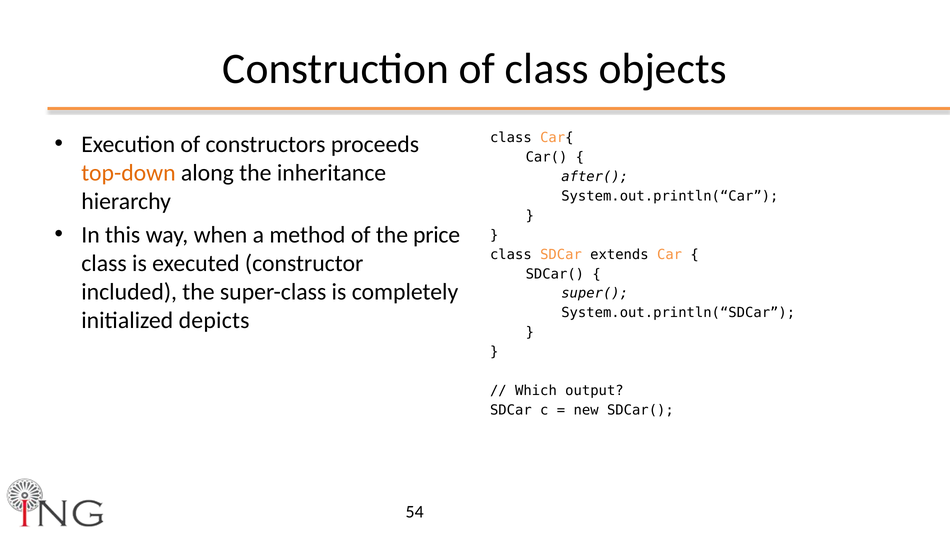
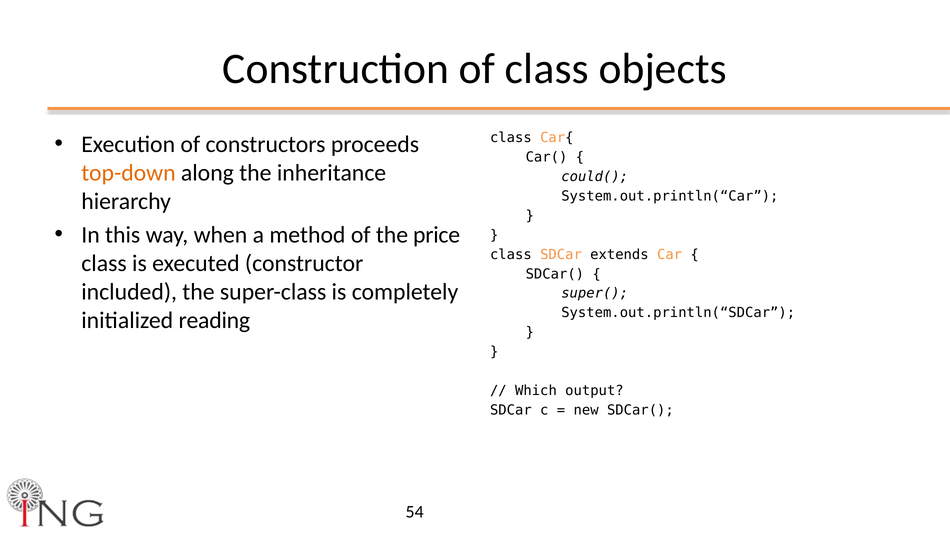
after(: after( -> could( (595, 176)
depicts: depicts -> reading (214, 320)
